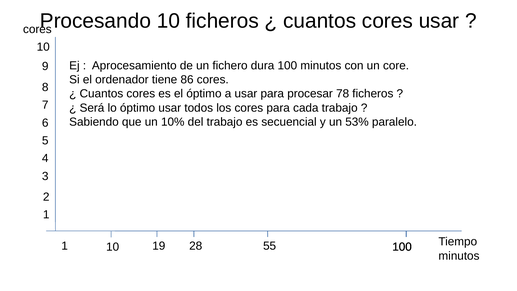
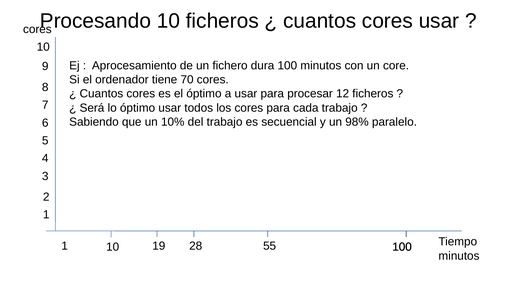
86: 86 -> 70 (187, 80)
78: 78 -> 12 (343, 94)
53%: 53% -> 98% (357, 122)
